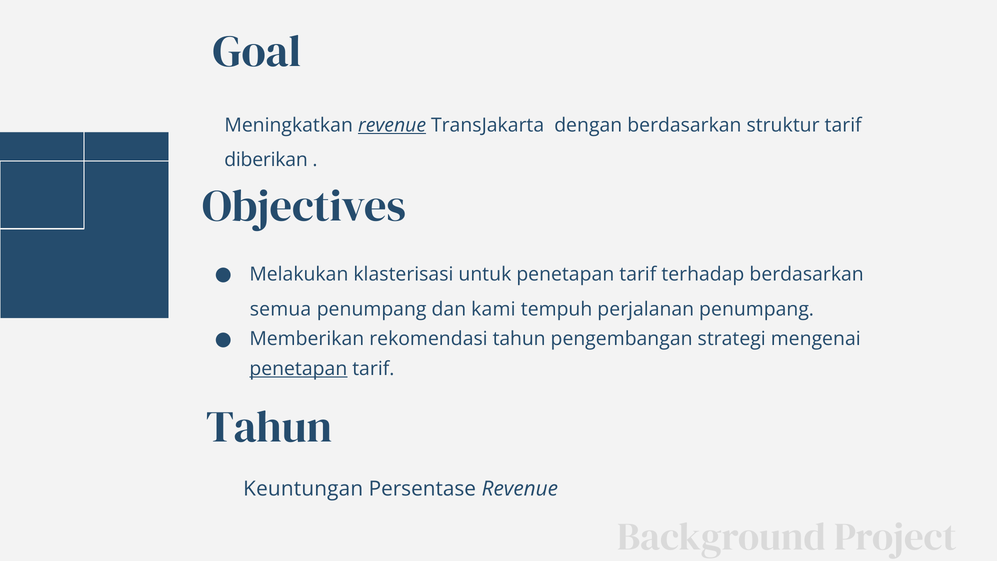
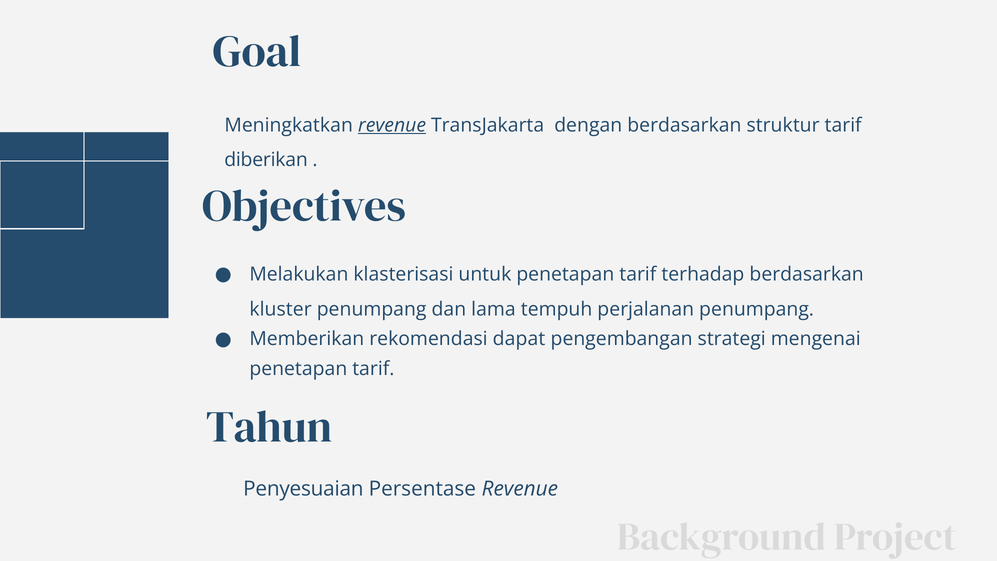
semua: semua -> kluster (281, 309)
kami: kami -> lama (493, 309)
rekomendasi tahun: tahun -> dapat (519, 339)
penetapan underline: present -> none (298, 369)
Keuntungan: Keuntungan -> Penyesuaian (303, 489)
